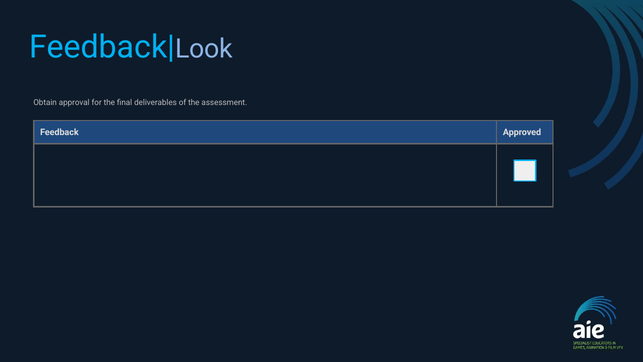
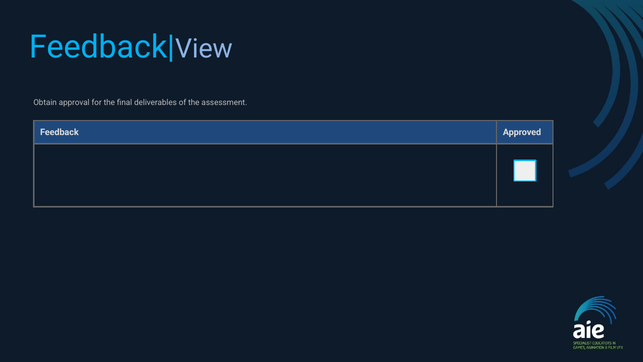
Look: Look -> View (204, 49)
